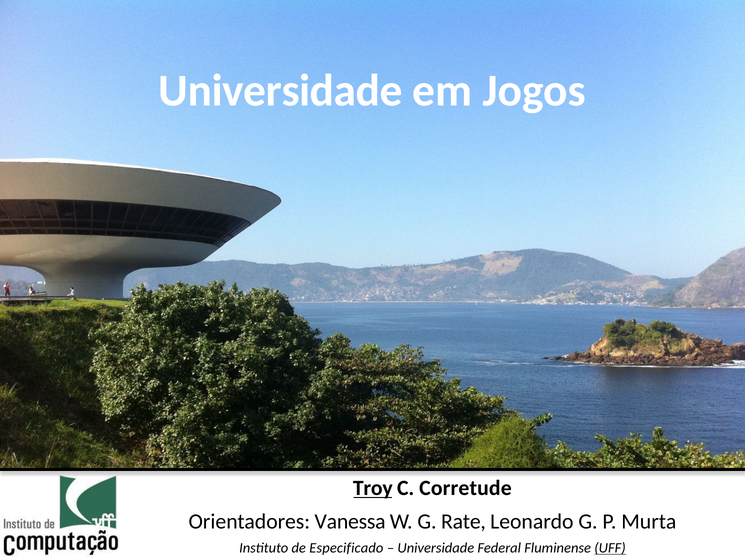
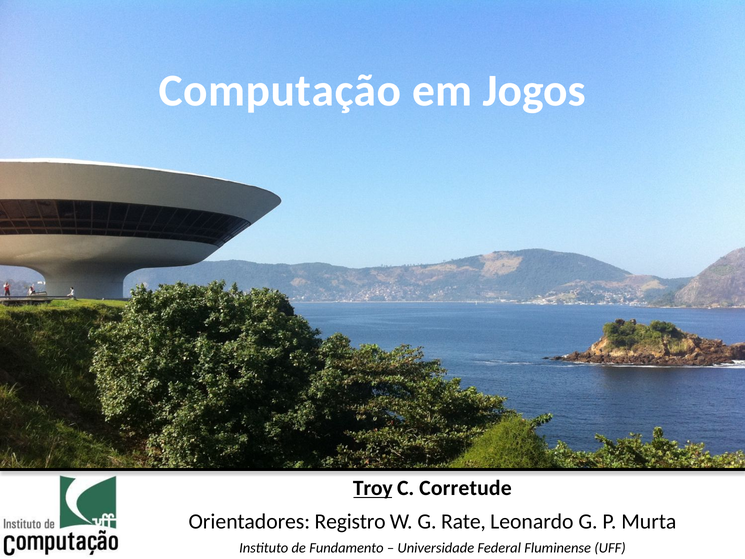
Universidade: Universidade -> Computação (280, 91)
Vanessa: Vanessa -> Registro (350, 521)
Especificado: Especificado -> Fundamento (346, 548)
UFF underline: present -> none (610, 548)
